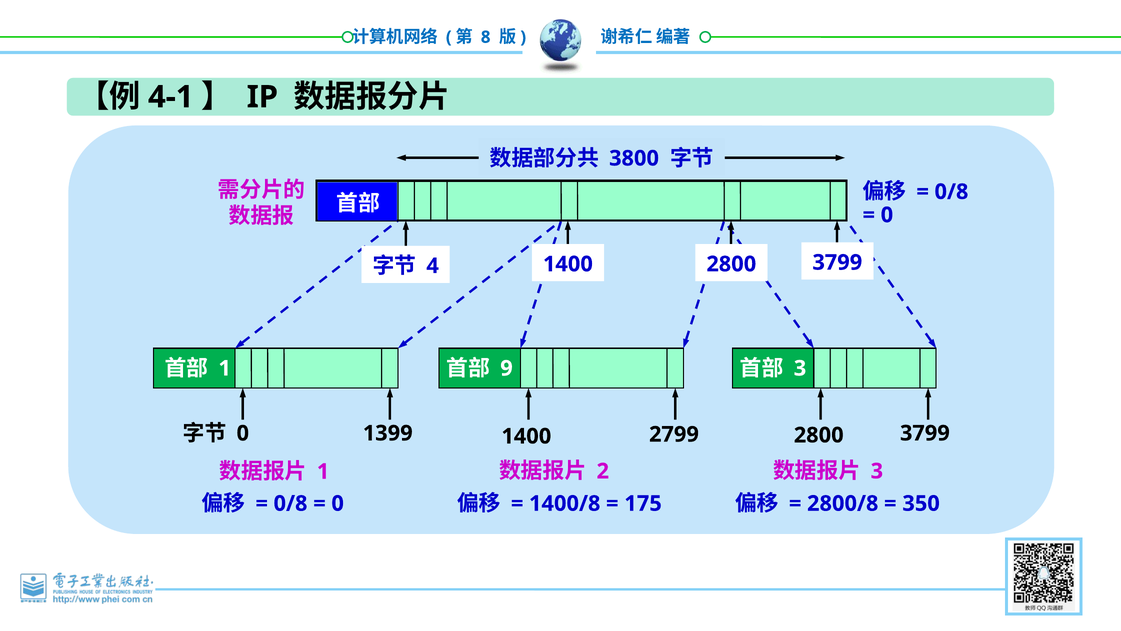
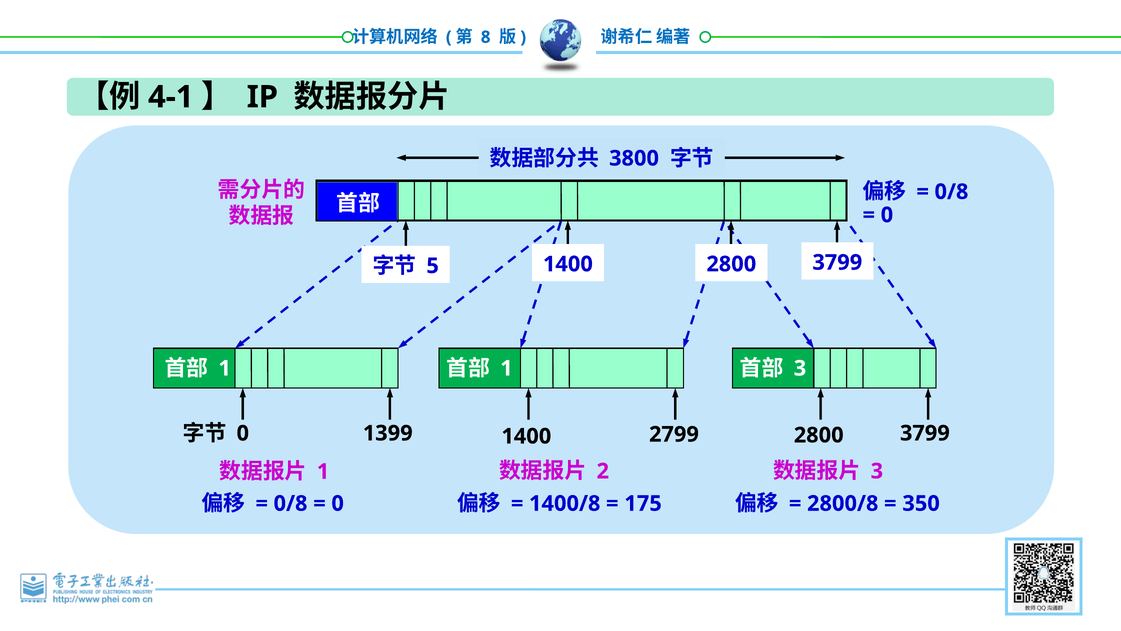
4: 4 -> 5 (433, 266)
9: 9 -> 1 (506, 368)
